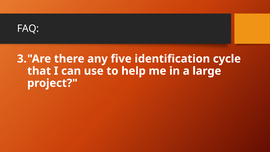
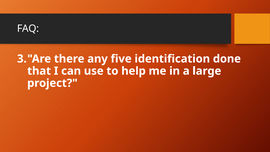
cycle: cycle -> done (227, 59)
